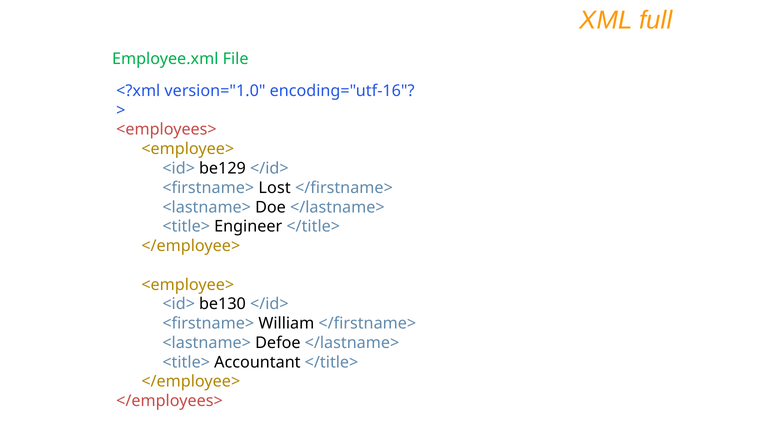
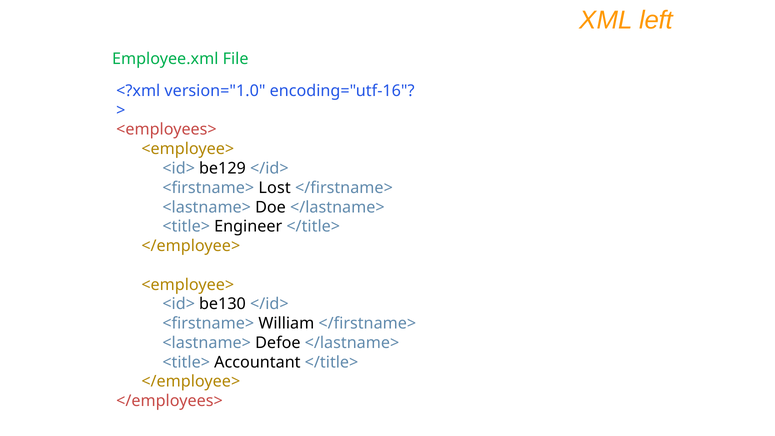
full: full -> left (656, 20)
